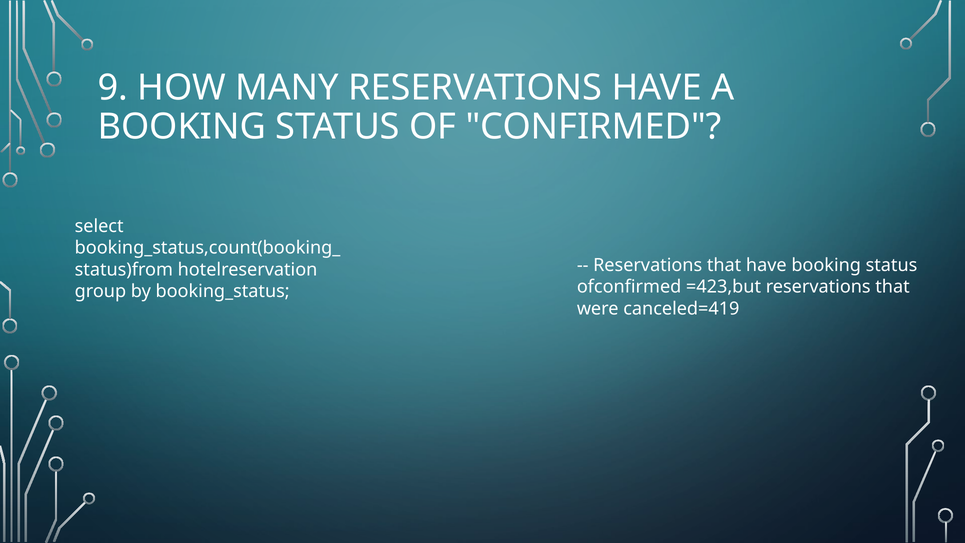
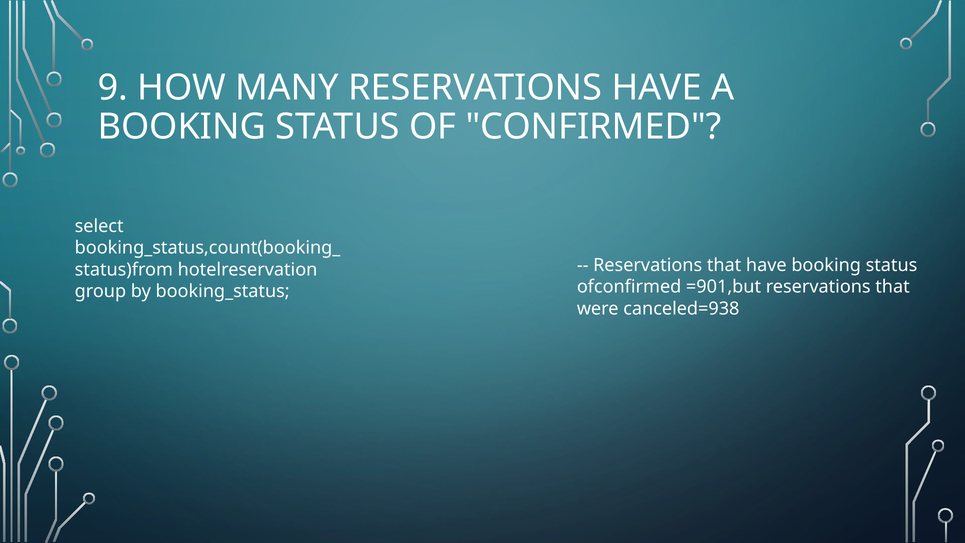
=423,but: =423,but -> =901,but (724, 287)
canceled=419: canceled=419 -> canceled=938 (681, 309)
